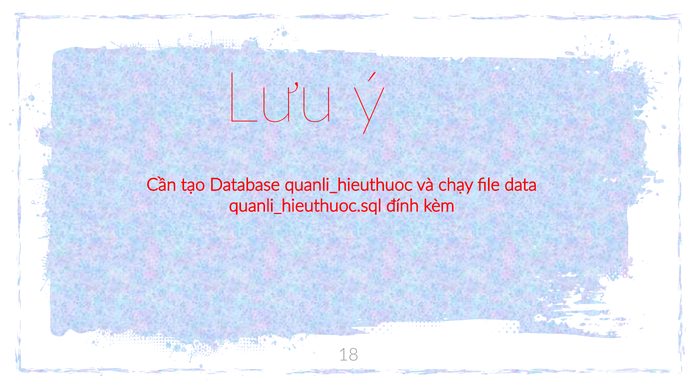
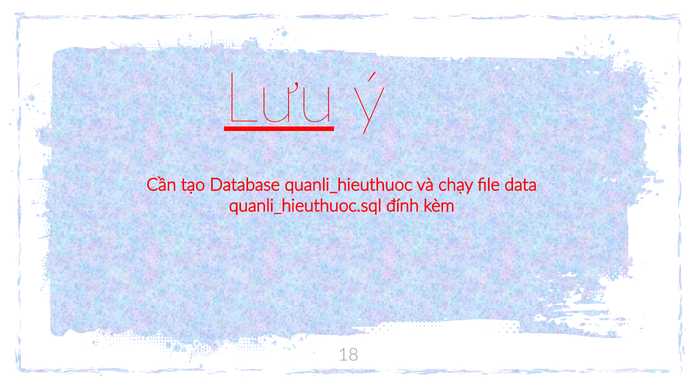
Lưu underline: none -> present (279, 99)
